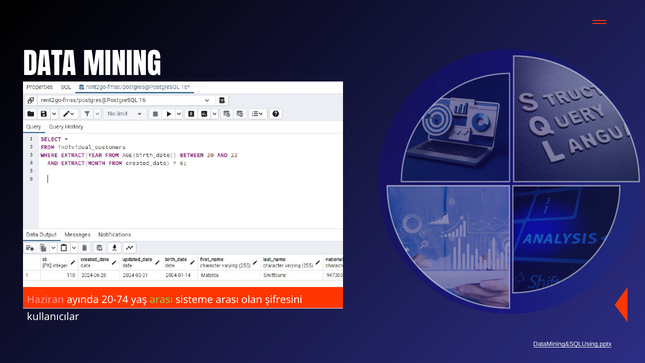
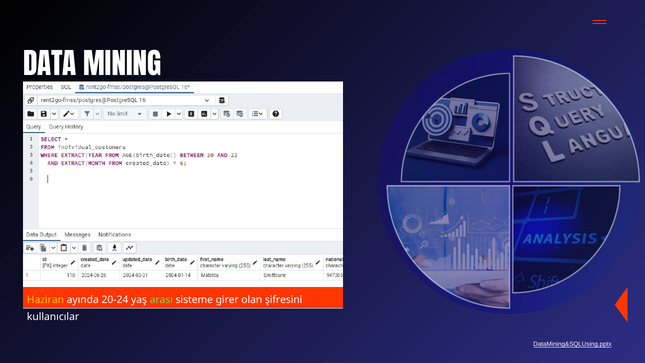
Haziran colour: pink -> yellow (45, 300)
20-74: 20-74 -> 20-24 (115, 300)
sisteme arası: arası -> girer (227, 300)
